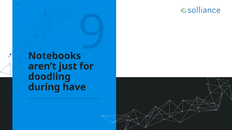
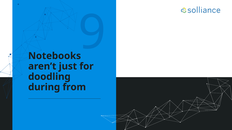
have: have -> from (74, 87)
